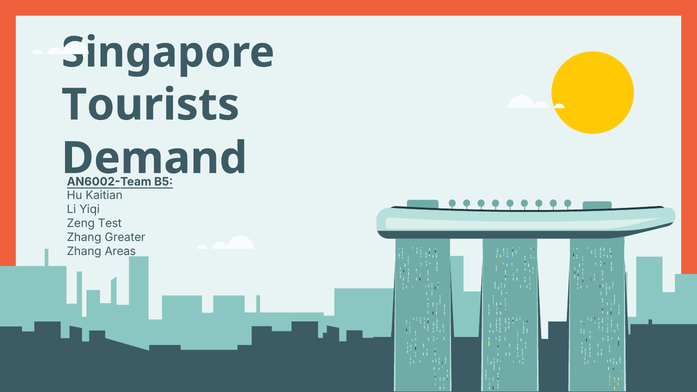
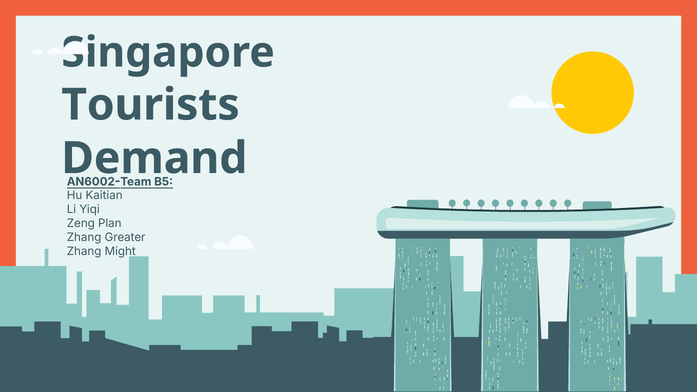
Test: Test -> Plan (110, 224)
Areas: Areas -> Might (120, 251)
